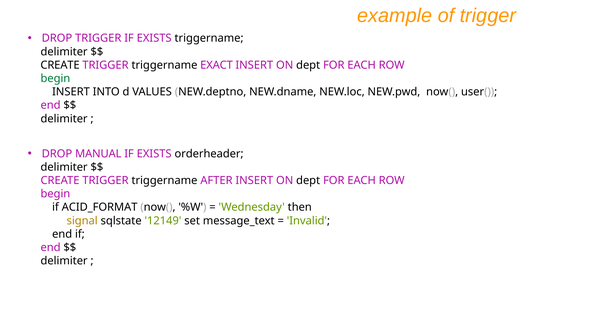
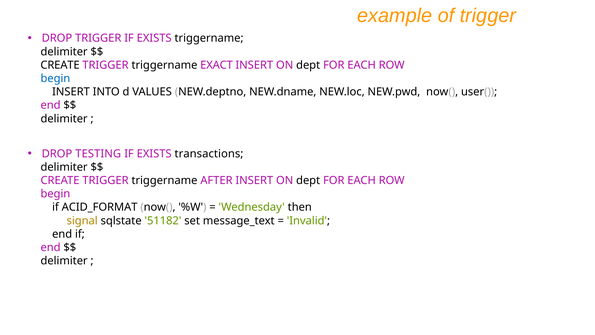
begin colour: green -> blue (55, 78)
MANUAL: MANUAL -> TESTING (98, 154)
orderheader: orderheader -> transactions (209, 154)
12149: 12149 -> 51182 (163, 220)
